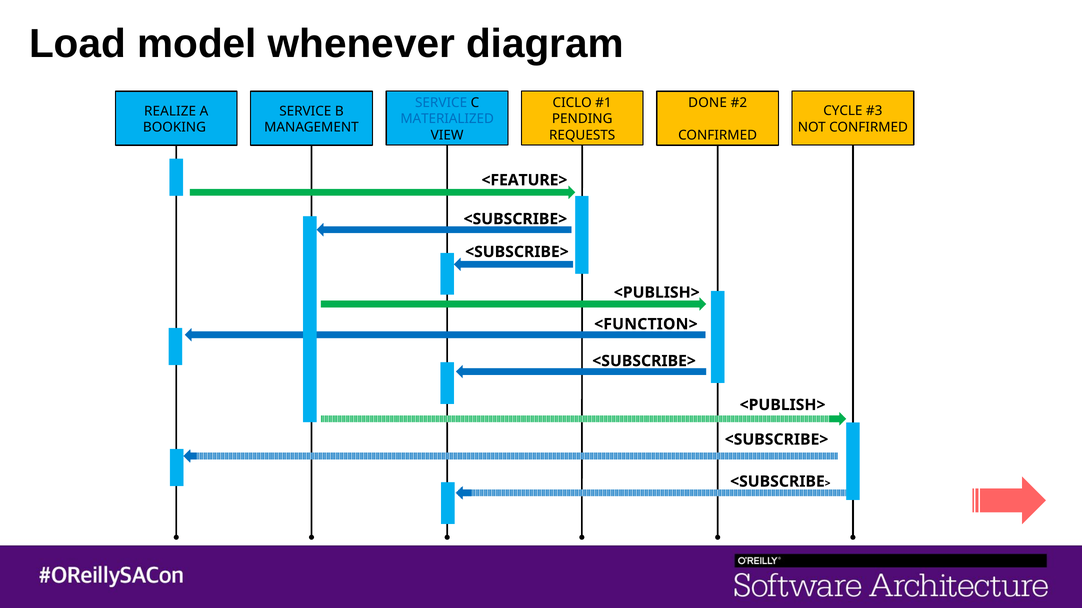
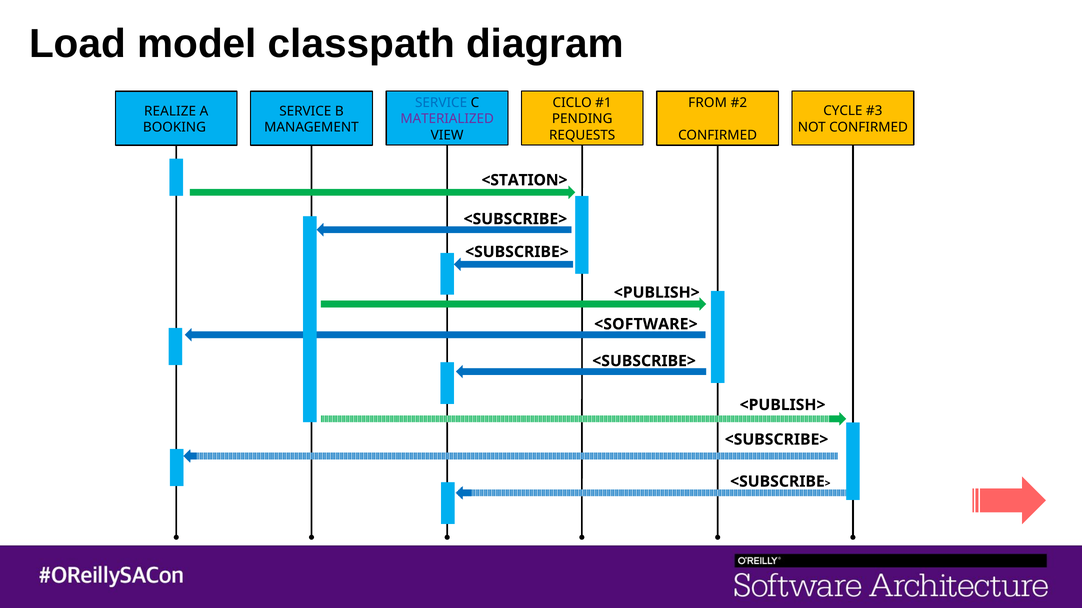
whenever: whenever -> classpath (361, 44)
DONE: DONE -> FROM (708, 103)
MATERIALIZED colour: blue -> purple (447, 119)
<FEATURE>: <FEATURE> -> <STATION> (524, 180)
<FUNCTION>: <FUNCTION> -> <SOFTWARE> (646, 324)
